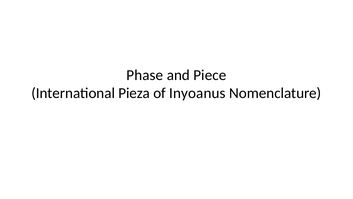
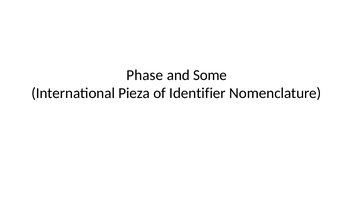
Piece: Piece -> Some (210, 75)
Inyoanus: Inyoanus -> Identifier (197, 93)
